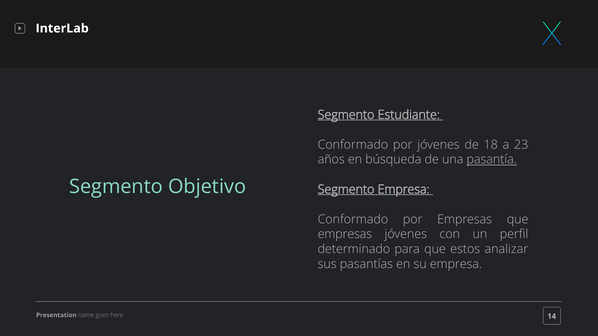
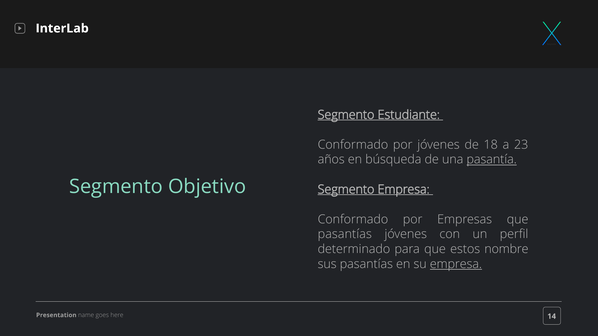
empresas: empresas -> pasantías (345, 234)
analizar: analizar -> nombre (506, 249)
empresa underline: none -> present (456, 264)
